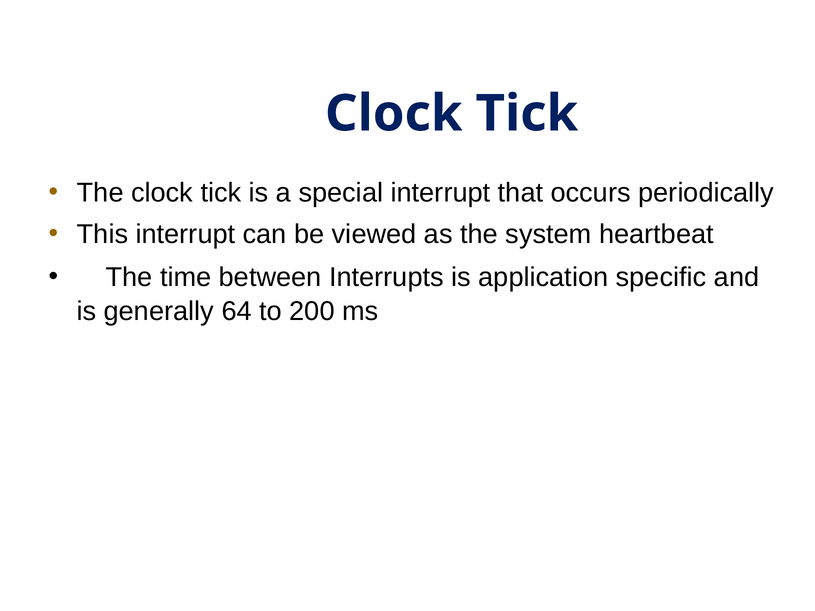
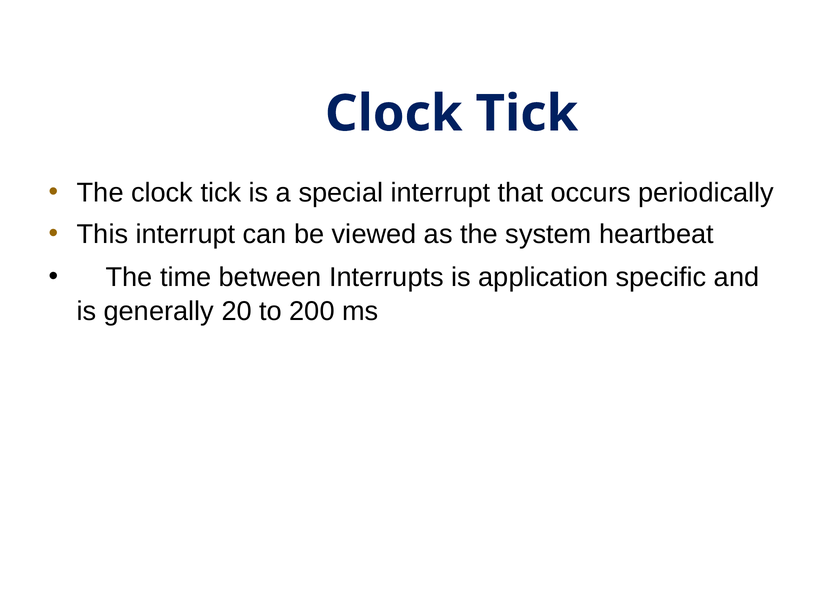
64: 64 -> 20 (237, 312)
